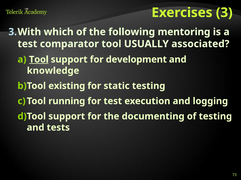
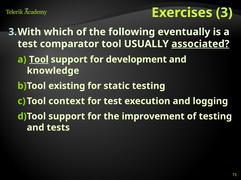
mentoring: mentoring -> eventually (184, 32)
associated underline: none -> present (200, 44)
running: running -> context (67, 101)
documenting: documenting -> improvement (153, 117)
